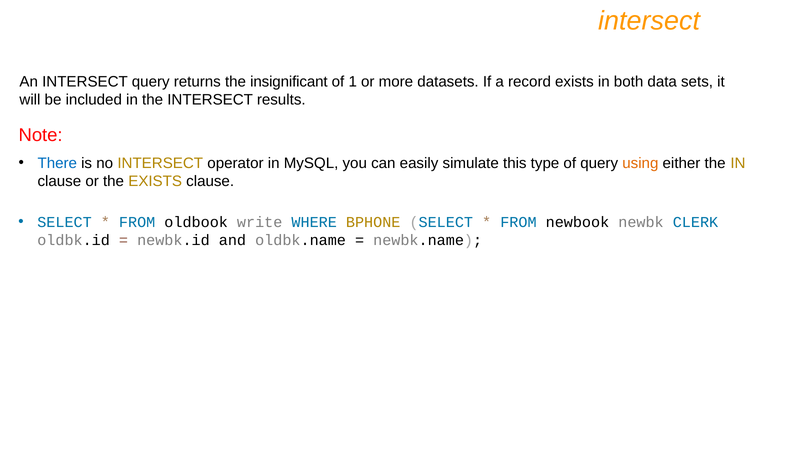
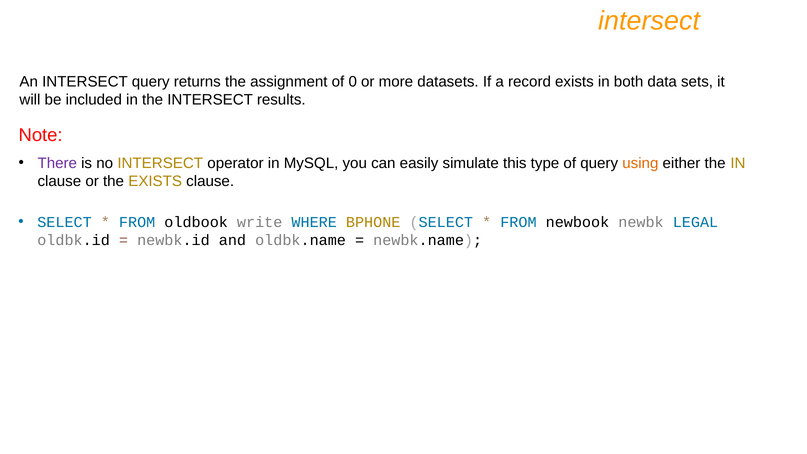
insignificant: insignificant -> assignment (289, 82)
1: 1 -> 0 (353, 82)
There colour: blue -> purple (57, 163)
CLERK: CLERK -> LEGAL (695, 222)
